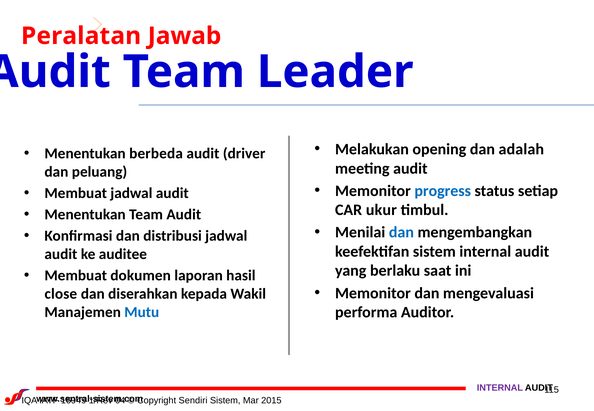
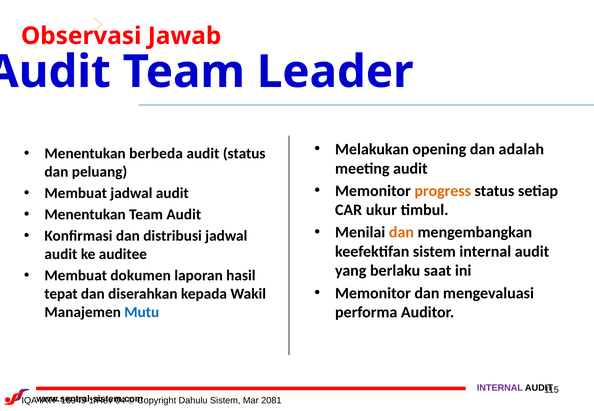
Peralatan: Peralatan -> Observasi (81, 36)
audit driver: driver -> status (244, 154)
progress colour: blue -> orange (443, 191)
dan colour: blue -> orange (401, 232)
close: close -> tepat (61, 294)
Sendiri: Sendiri -> Dahulu (193, 401)
2015: 2015 -> 2081 (271, 401)
